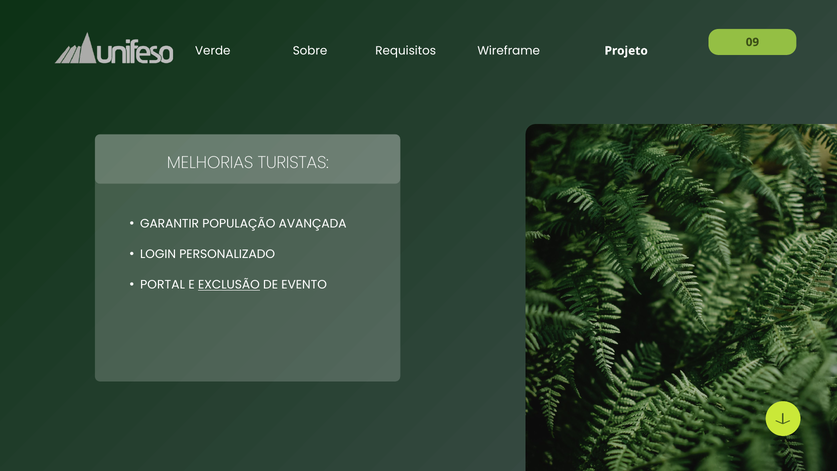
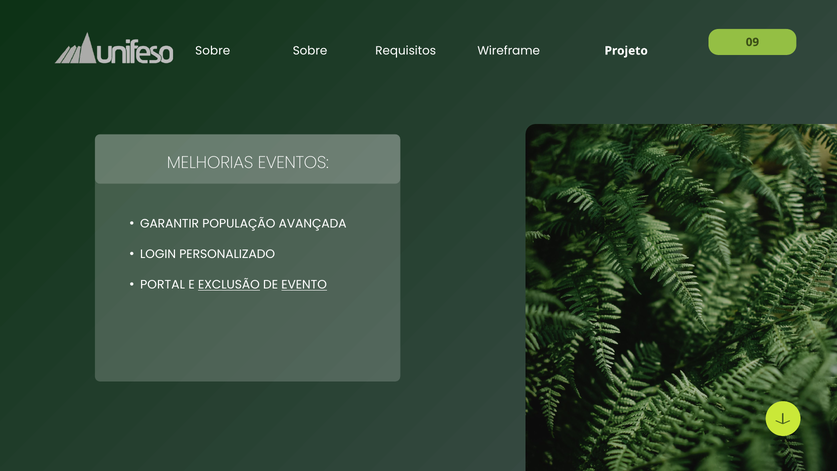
Verde: Verde -> Sobre (213, 51)
TURISTAS: TURISTAS -> EVENTOS (293, 162)
EVENTO underline: none -> present (304, 285)
